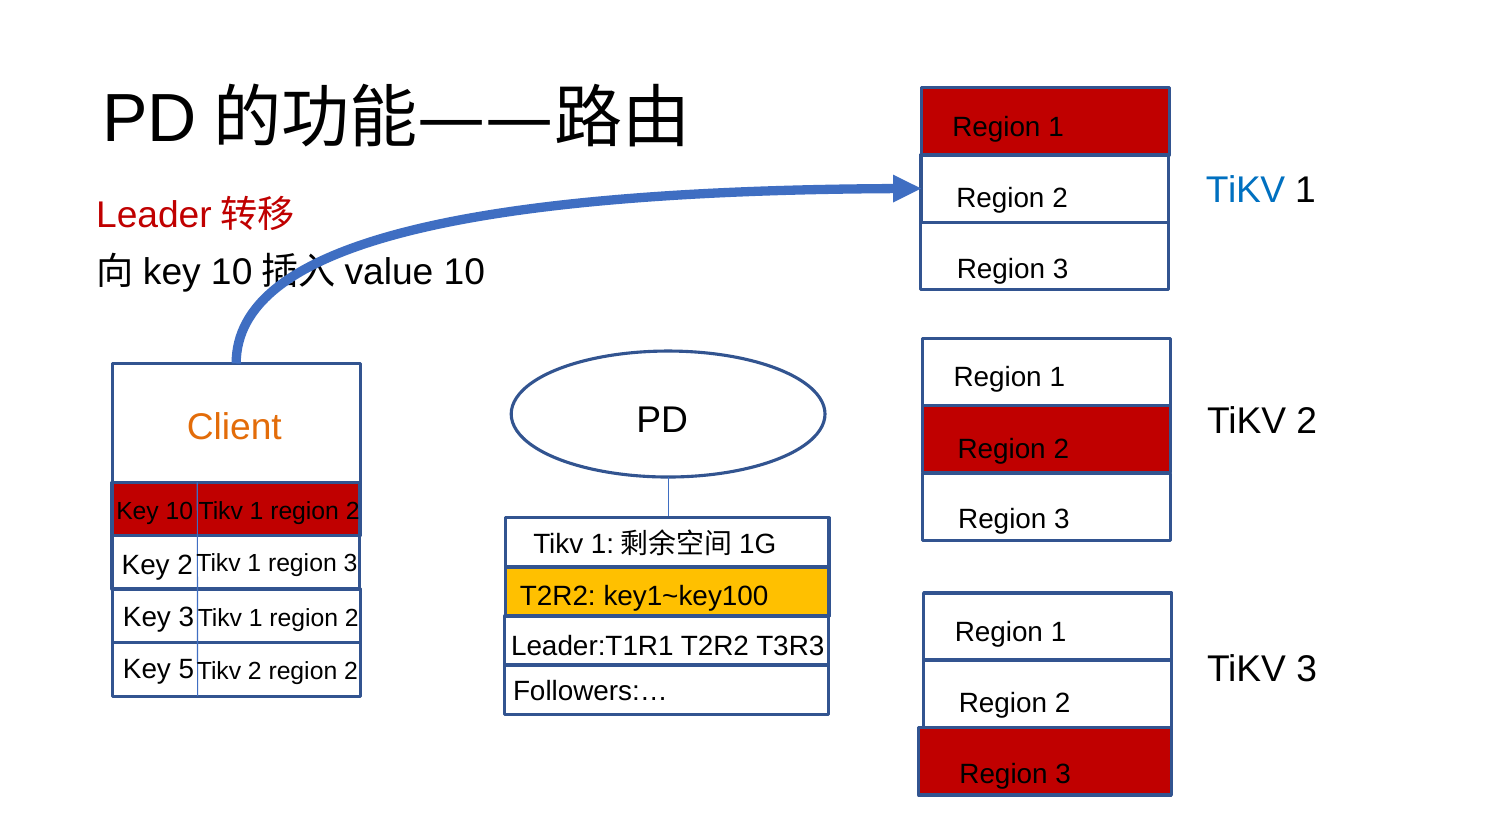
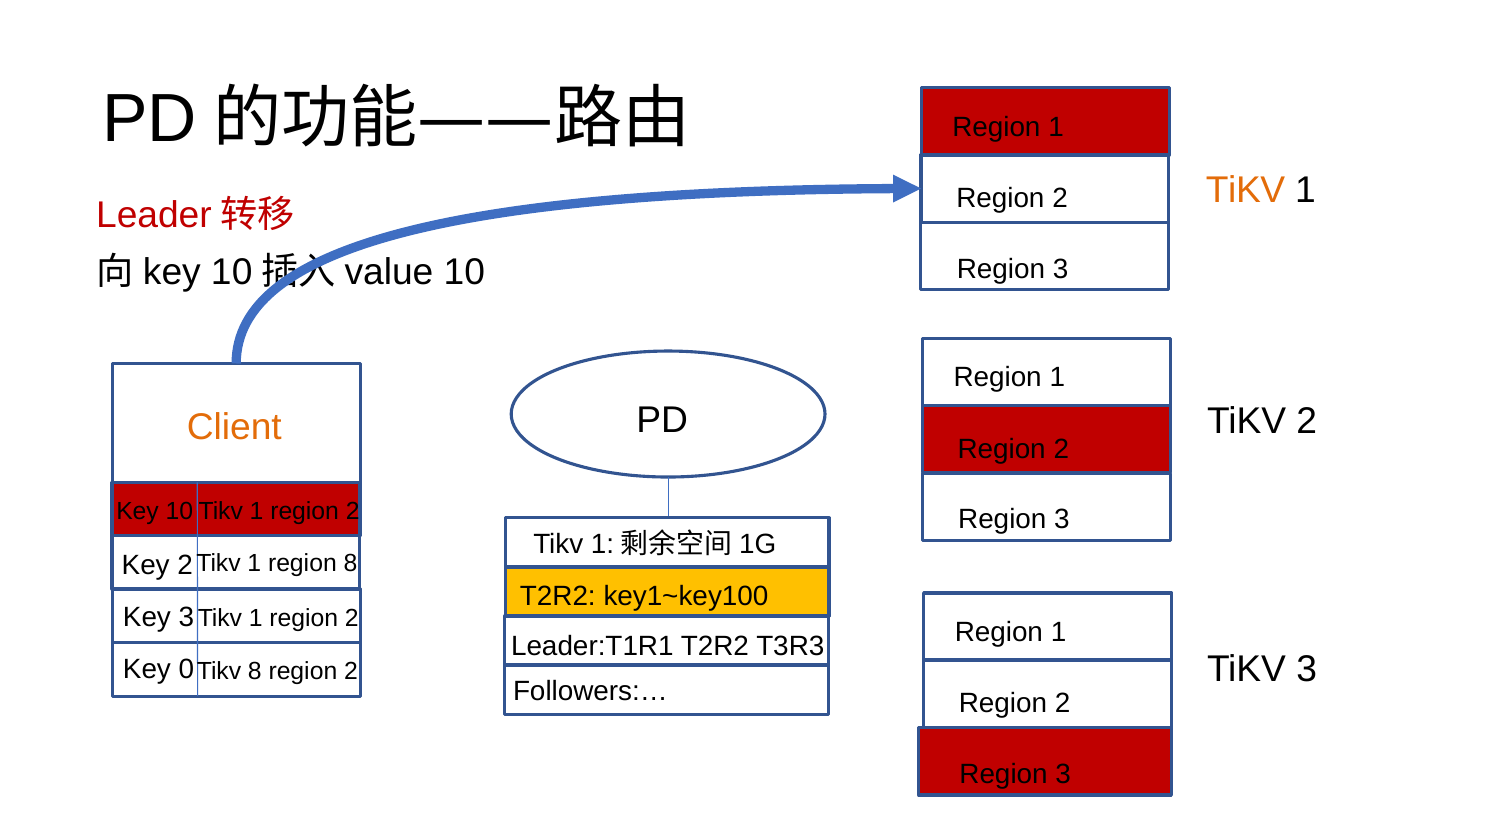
TiKV colour: blue -> orange (1245, 191)
1 region 3: 3 -> 8 (351, 564)
5: 5 -> 0 (186, 670)
2: 2 -> 8 (255, 671)
